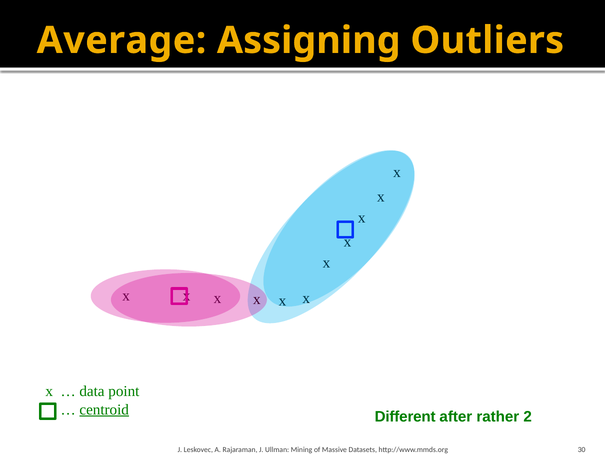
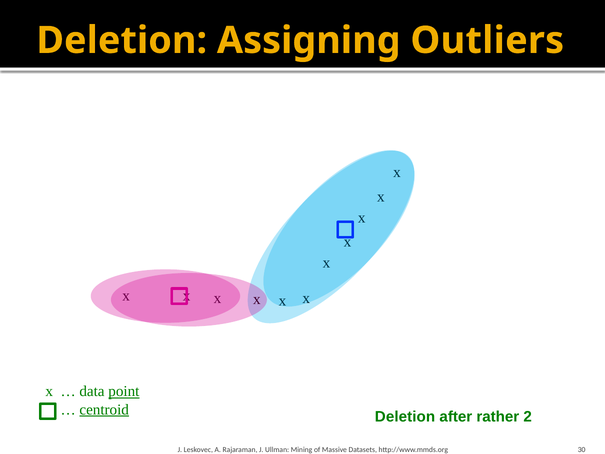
Average: Average -> Deletion (122, 40)
point underline: none -> present (124, 391)
Different: Different -> Deletion (405, 416)
